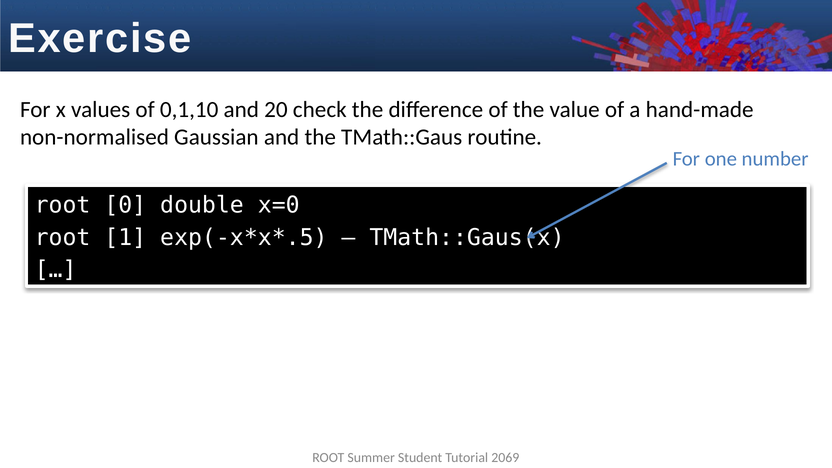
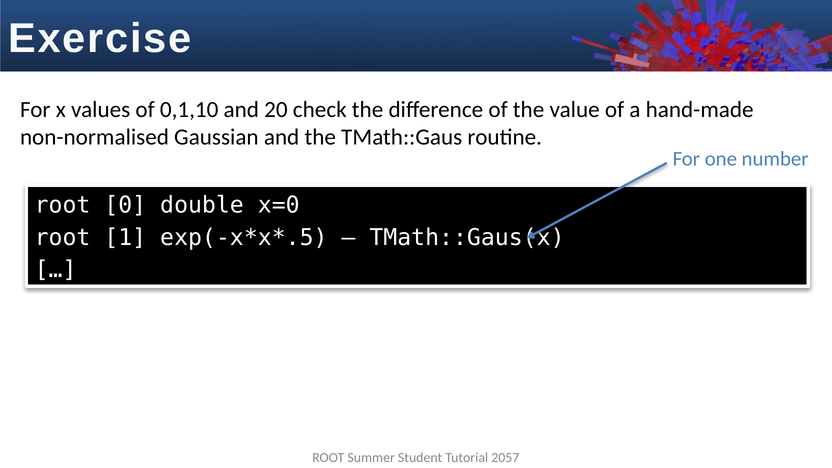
2069: 2069 -> 2057 (505, 457)
